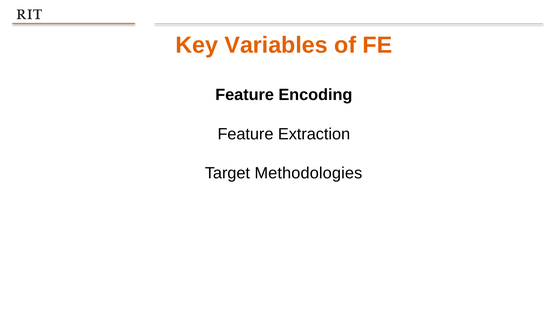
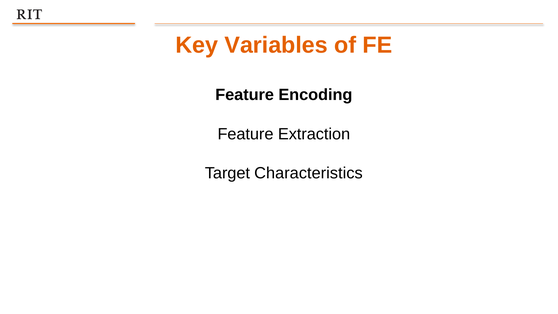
Methodologies: Methodologies -> Characteristics (308, 173)
